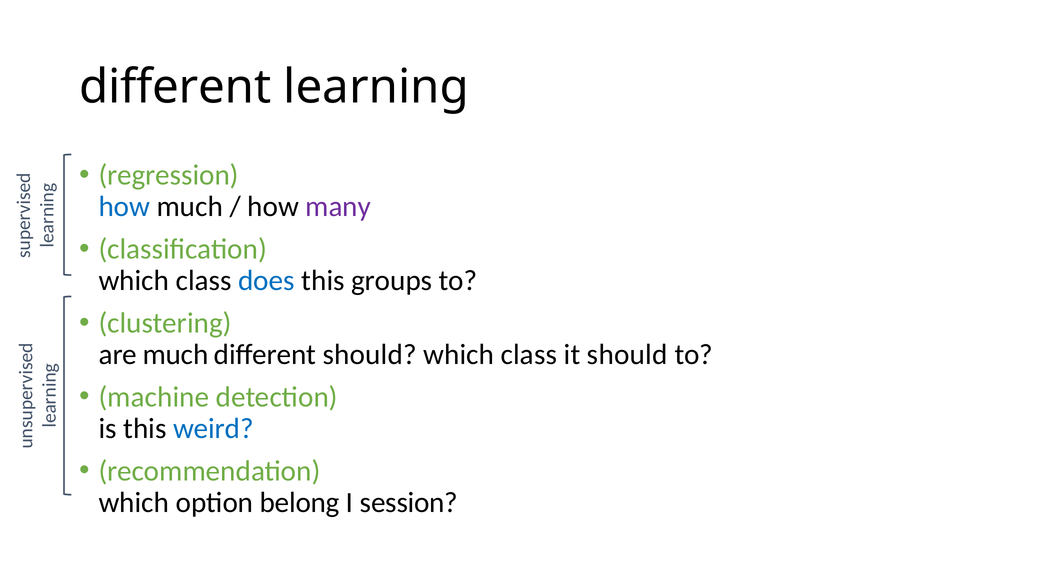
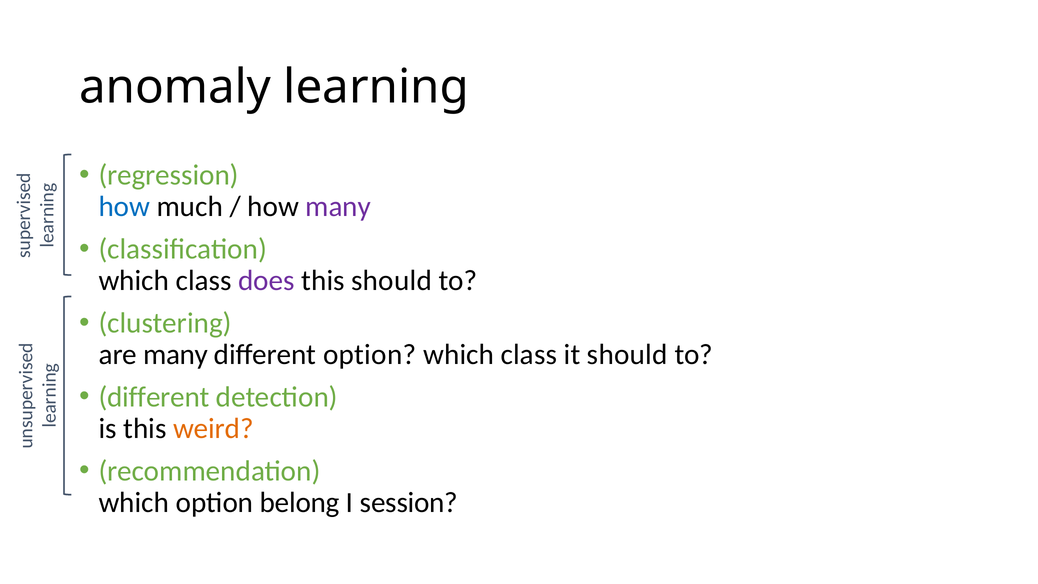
different: different -> anomaly (175, 87)
does colour: blue -> purple (267, 280)
this groups: groups -> should (392, 280)
are much: much -> many (176, 354)
different should: should -> option (370, 354)
machine: machine -> different (154, 397)
weird colour: blue -> orange (213, 428)
